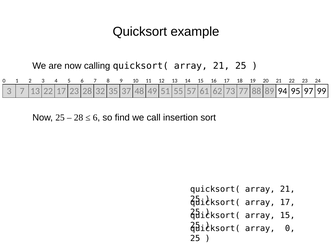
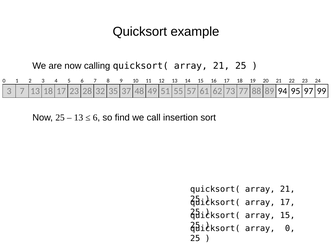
13 22: 22 -> 18 (48, 91)
28: 28 -> 13 (79, 118)
